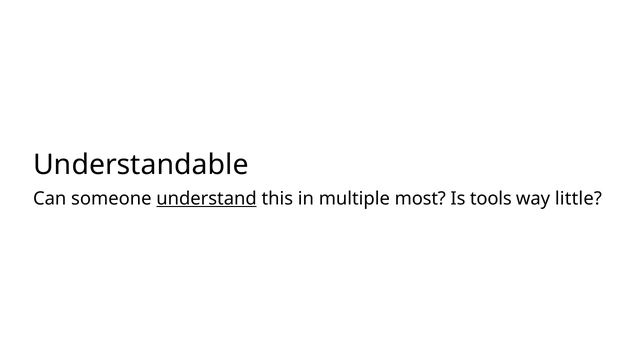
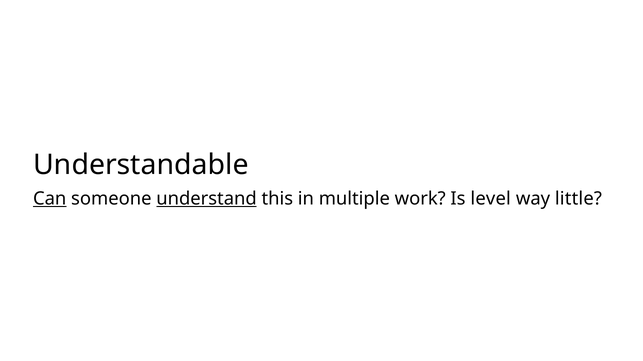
Can underline: none -> present (50, 199)
most: most -> work (420, 199)
tools: tools -> level (491, 199)
